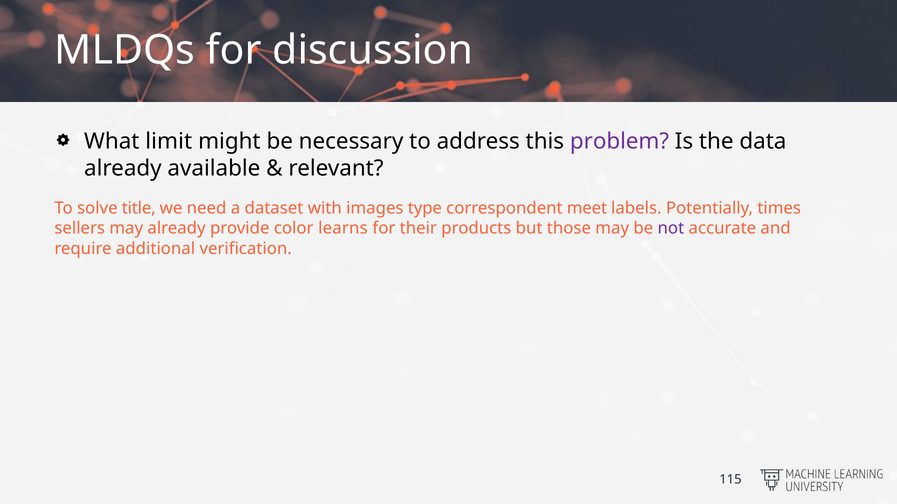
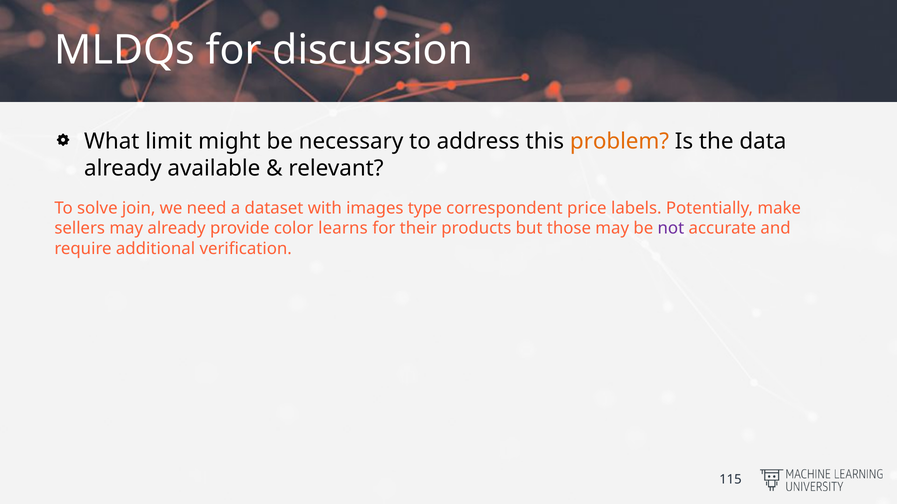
problem colour: purple -> orange (620, 142)
title: title -> join (139, 208)
meet: meet -> price (587, 208)
times: times -> make (779, 208)
